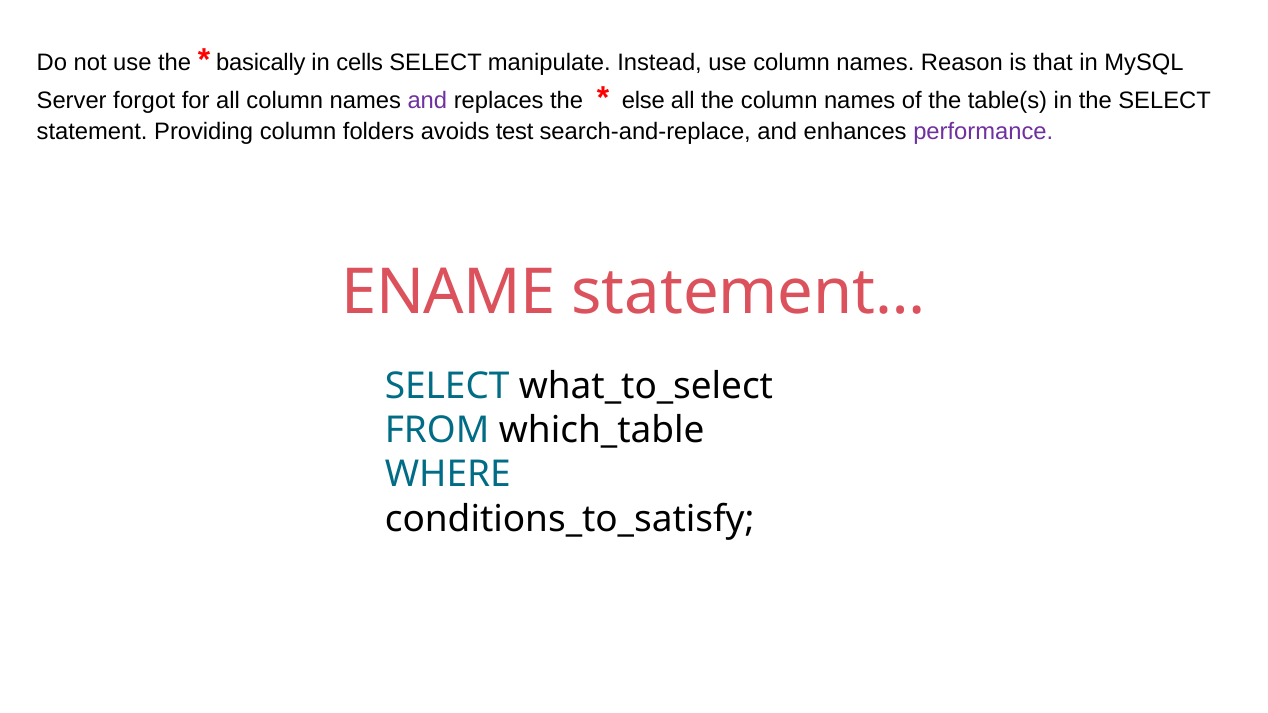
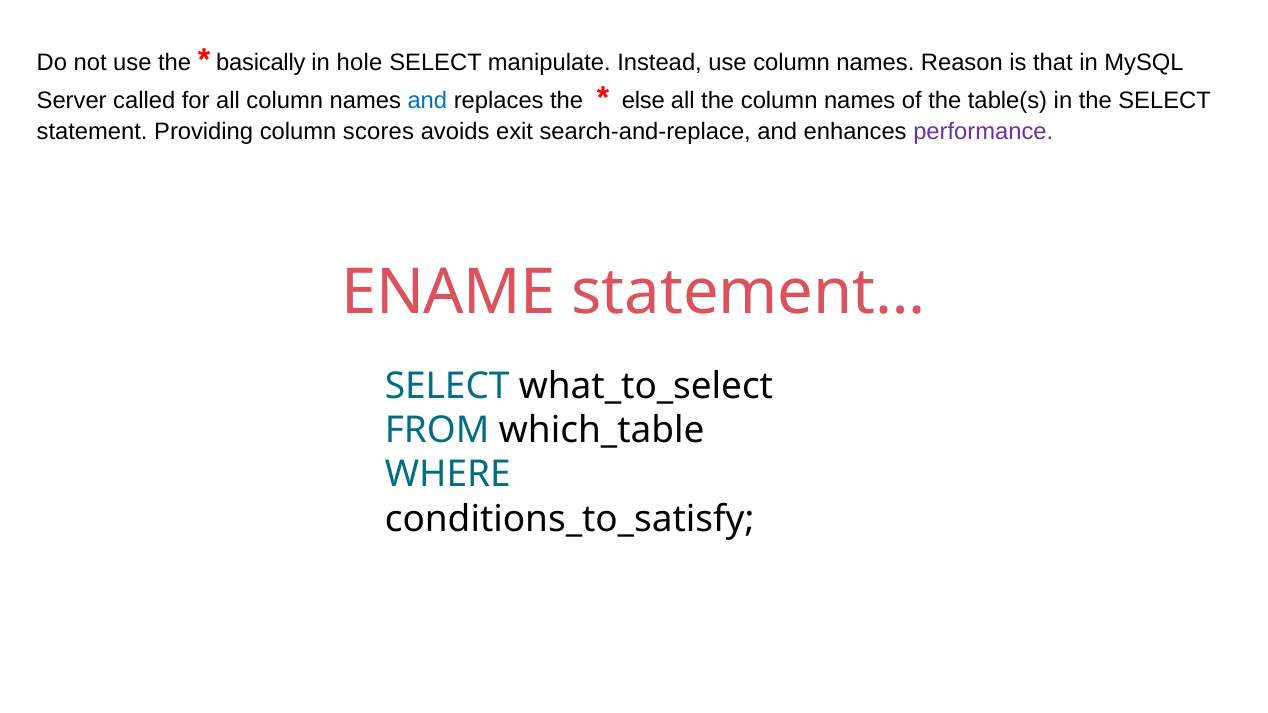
cells: cells -> hole (360, 63)
forgot: forgot -> called (144, 101)
and colour: purple -> blue (427, 101)
folders: folders -> scores (378, 131)
test: test -> exit (515, 131)
